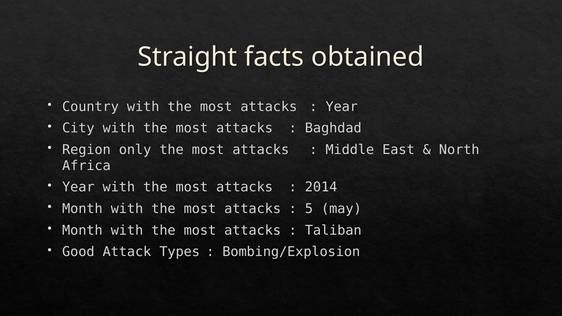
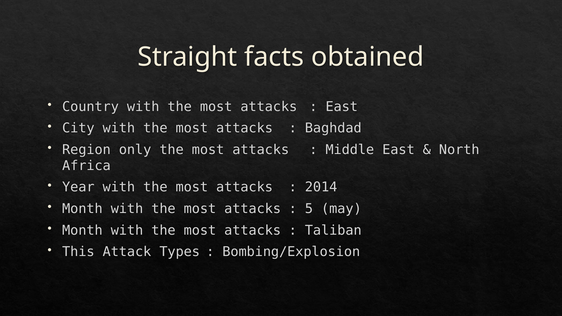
Year: Year -> East (342, 107)
Good: Good -> This (78, 252)
